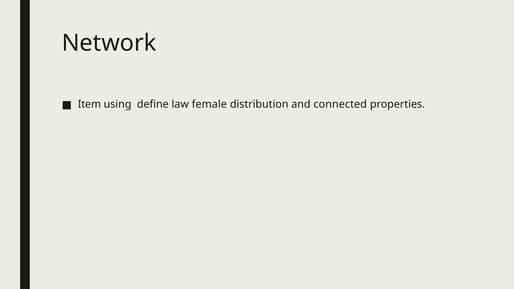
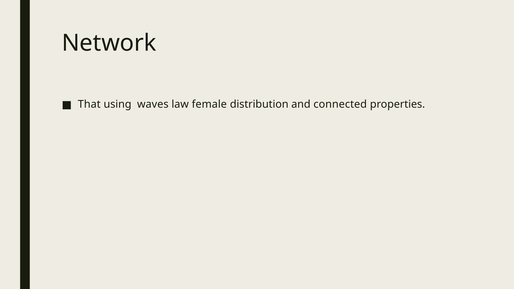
Item: Item -> That (89, 104)
define: define -> waves (153, 104)
